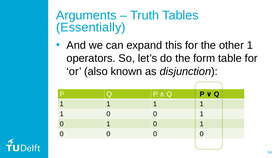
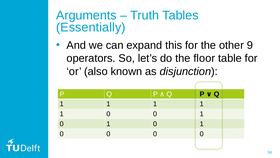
other 1: 1 -> 9 (250, 45)
form: form -> floor (204, 58)
